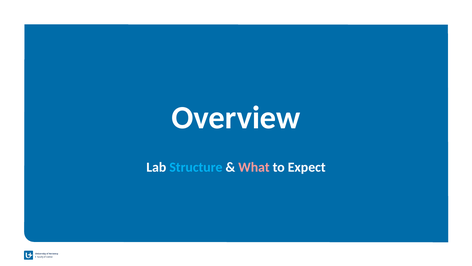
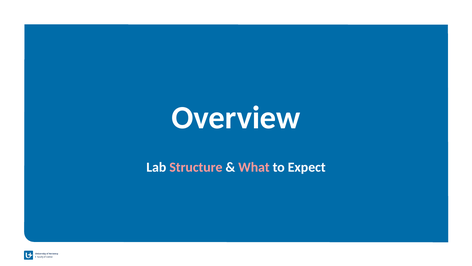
Structure colour: light blue -> pink (196, 167)
